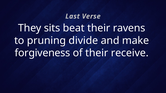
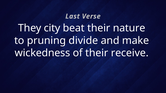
sits: sits -> city (52, 28)
ravens: ravens -> nature (129, 28)
forgiveness: forgiveness -> wickedness (42, 53)
